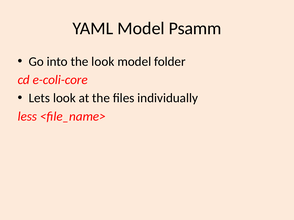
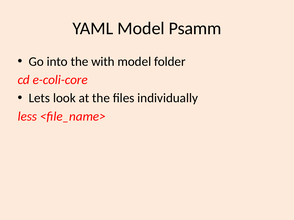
the look: look -> with (103, 62)
